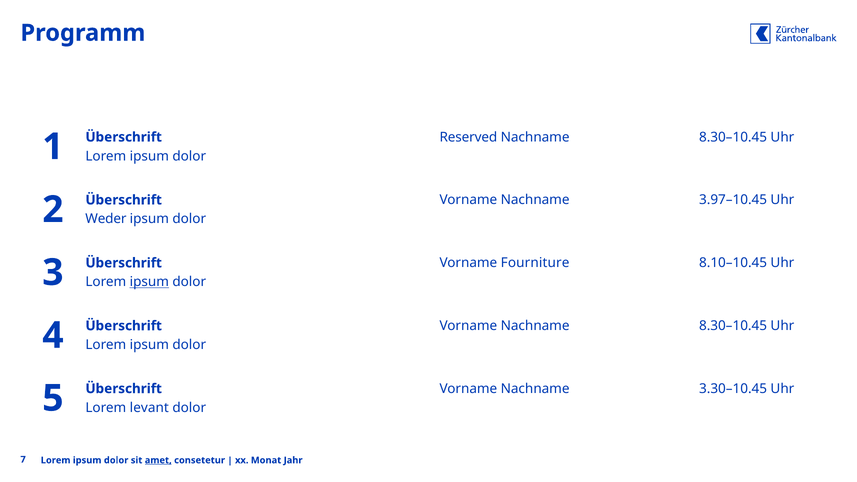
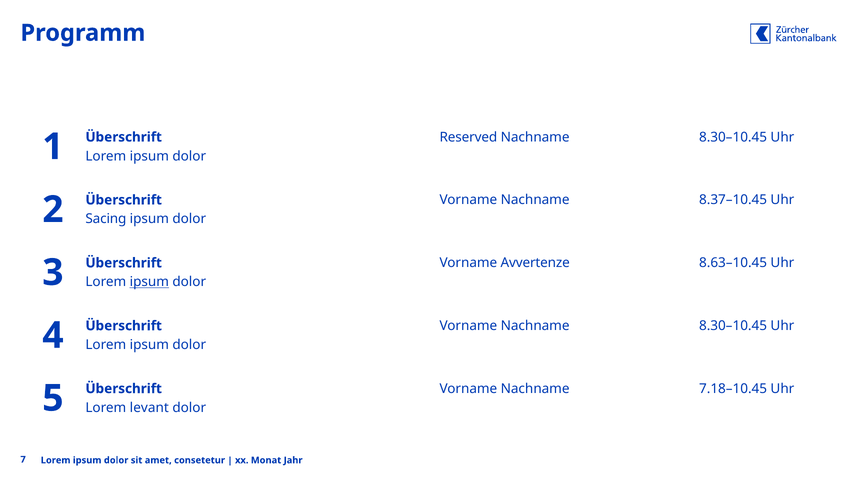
3.97–10.45: 3.97–10.45 -> 8.37–10.45 (733, 200)
Weder: Weder -> Sacing (106, 219)
Fourniture: Fourniture -> Avvertenze (535, 263)
8.10–10.45: 8.10–10.45 -> 8.63–10.45 (733, 263)
3.30–10.45: 3.30–10.45 -> 7.18–10.45 (733, 389)
amet underline: present -> none (158, 460)
